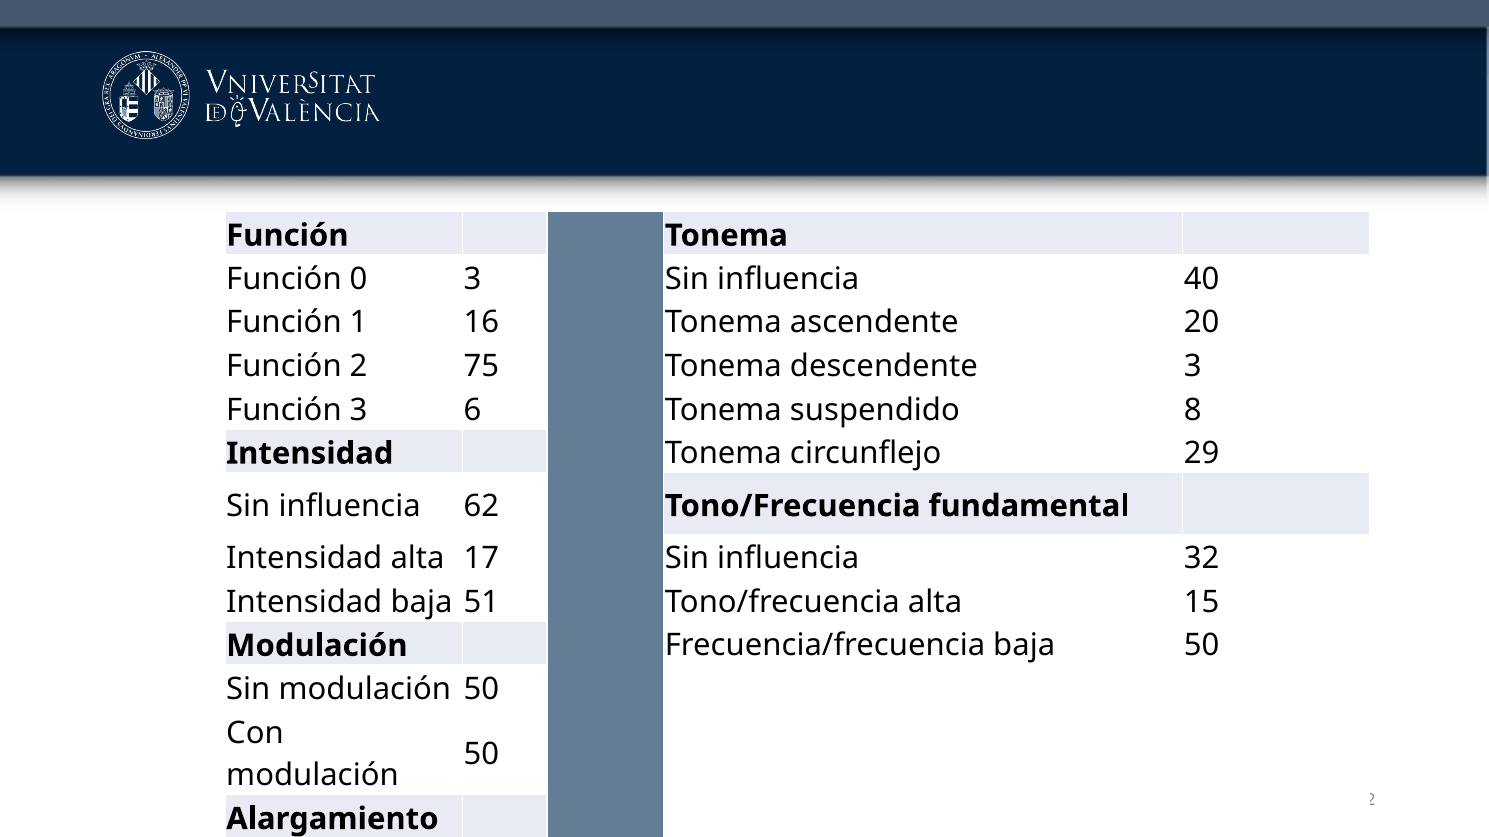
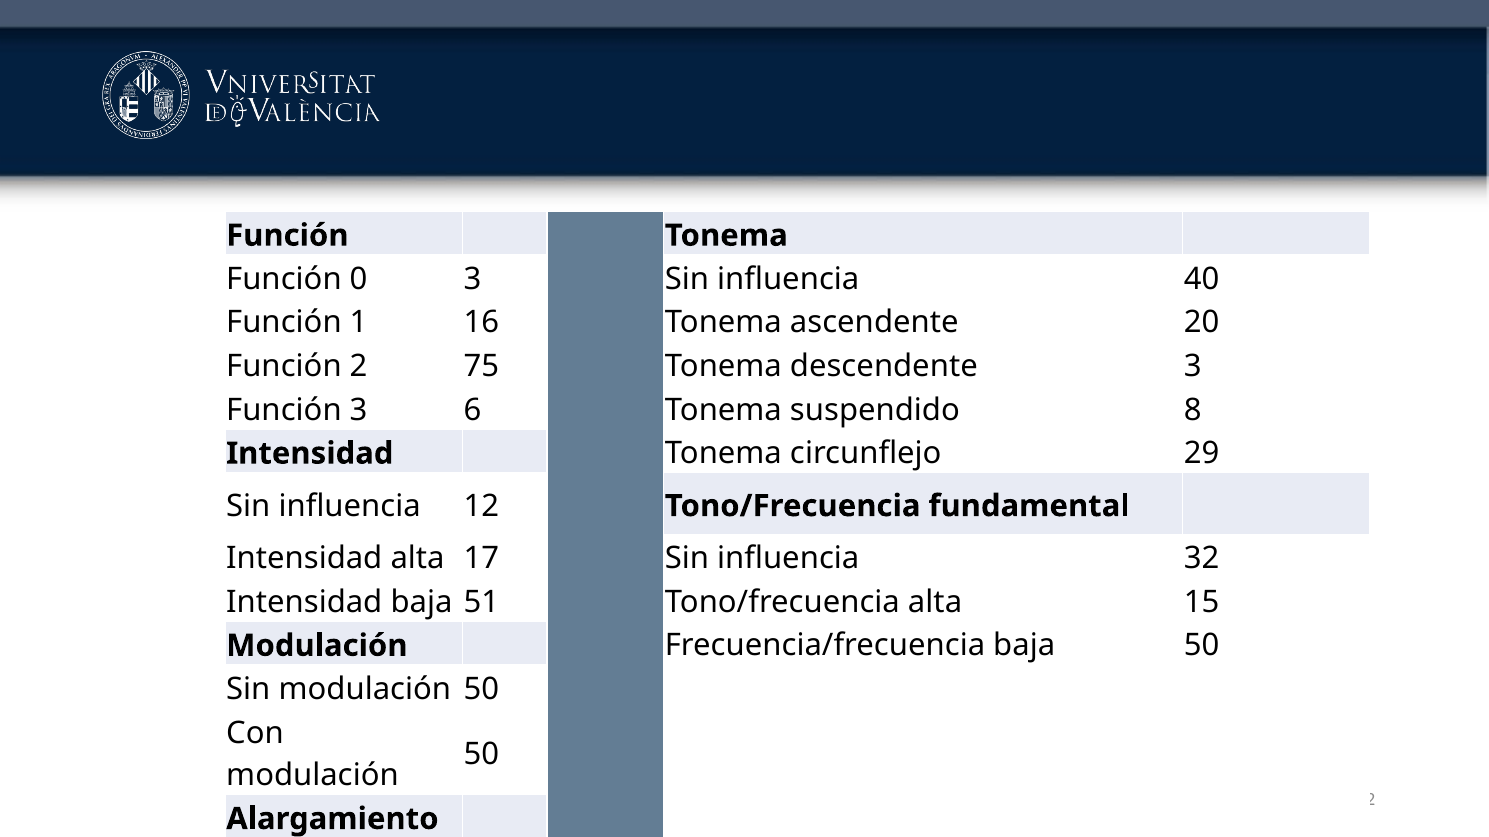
62: 62 -> 12 (481, 506)
